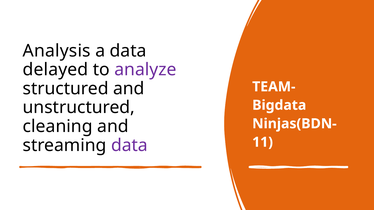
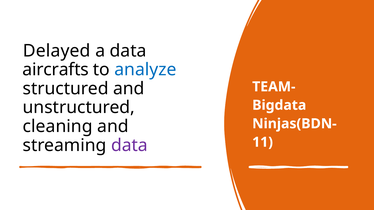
Analysis: Analysis -> Delayed (57, 51)
delayed: delayed -> aircrafts (56, 70)
analyze colour: purple -> blue (145, 70)
